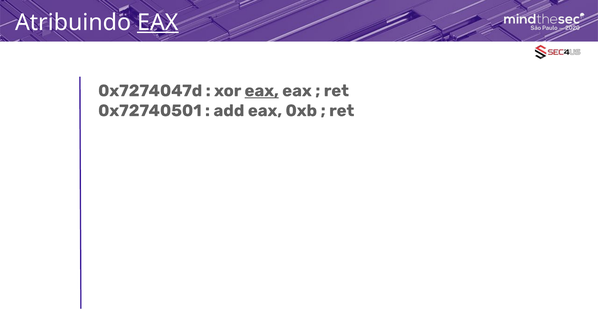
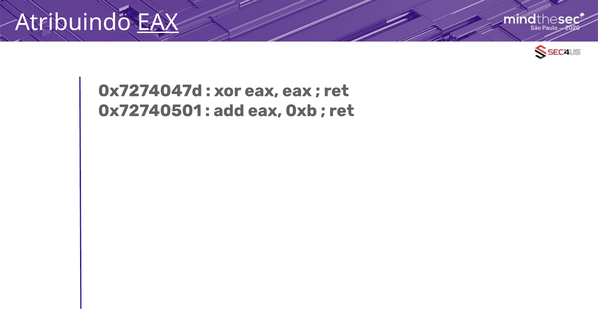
eax underline: present -> none (262, 91)
